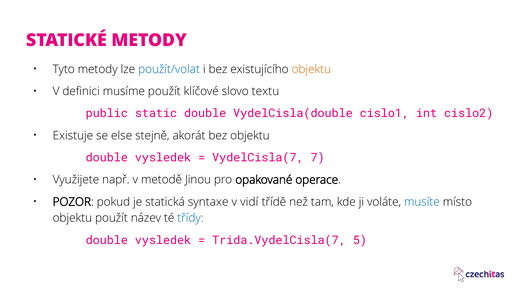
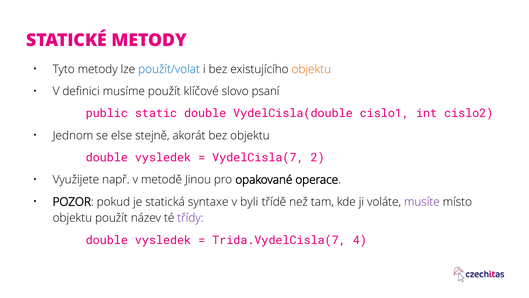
textu: textu -> psaní (266, 91)
Existuje: Existuje -> Jednom (73, 135)
7: 7 -> 2 (318, 157)
vidí: vidí -> byli (249, 202)
musíte colour: blue -> purple (422, 202)
třídy colour: blue -> purple (190, 218)
5: 5 -> 4 (360, 240)
